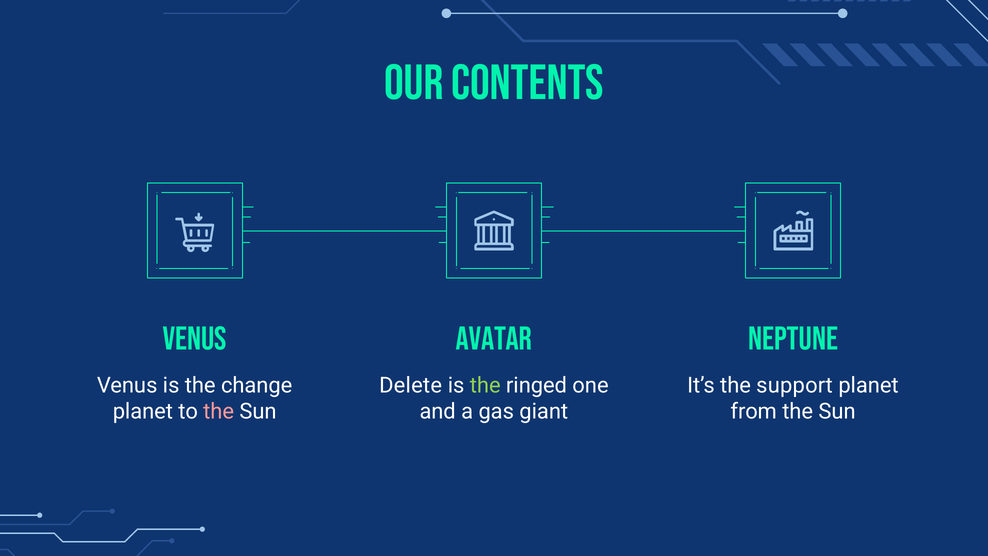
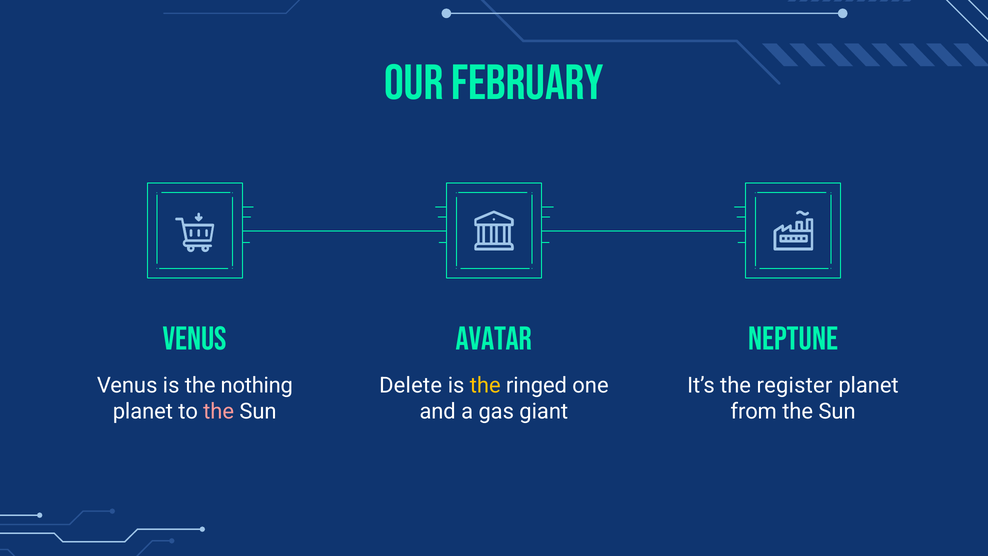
CONTENTS: CONTENTS -> FEBRUARY (528, 83)
change: change -> nothing (257, 385)
the colour: light green -> yellow (485, 385)
support: support -> register (794, 385)
